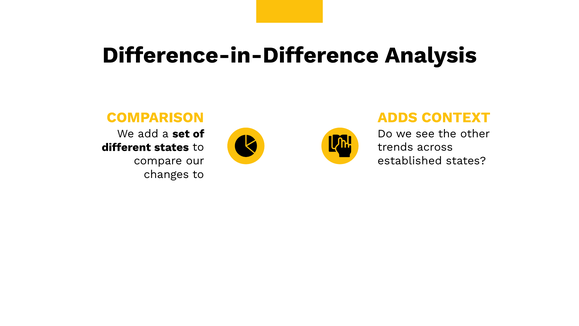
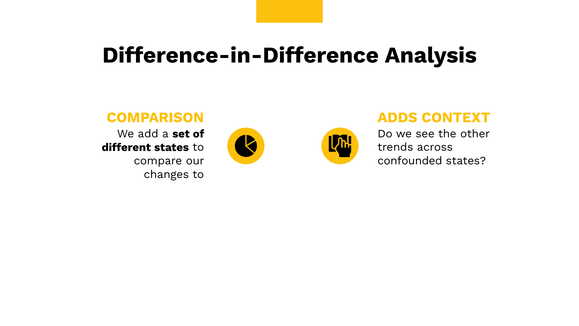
established: established -> confounded (410, 161)
